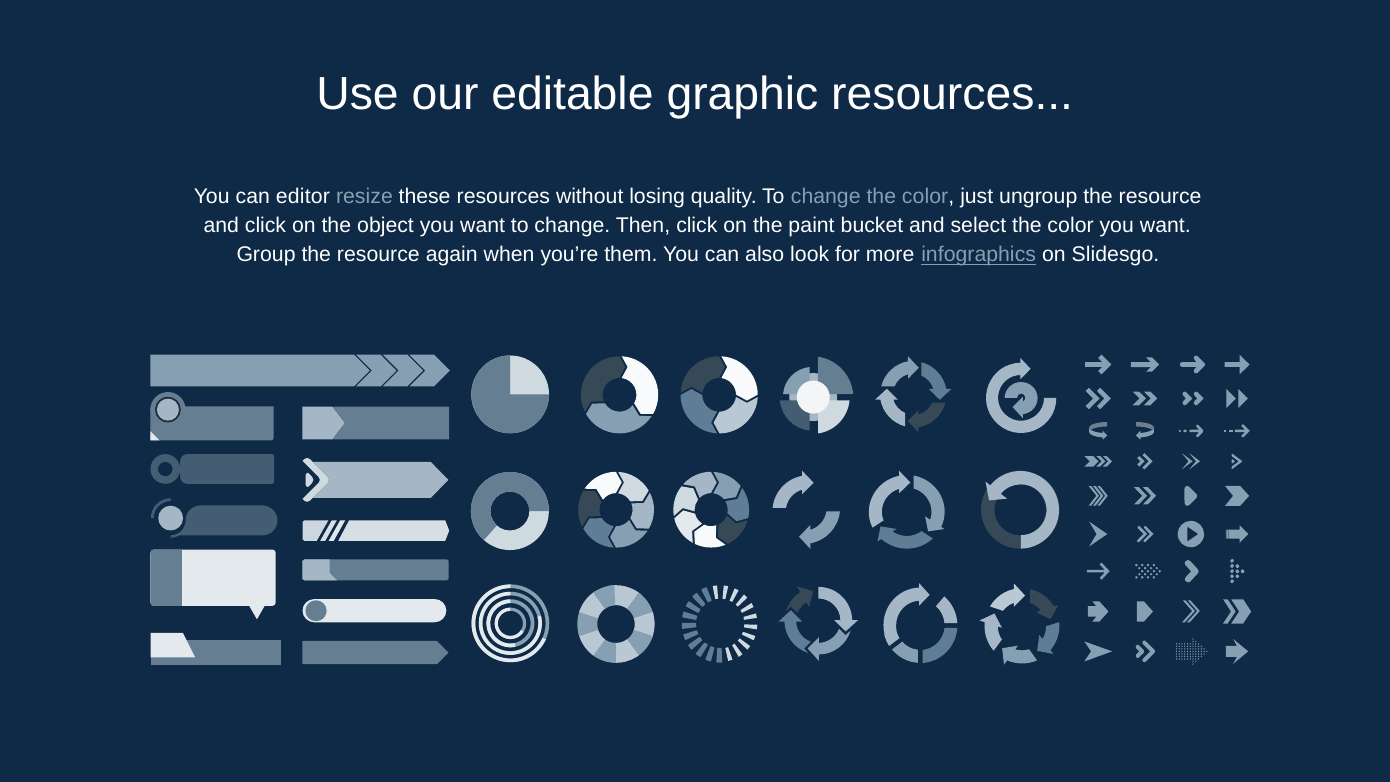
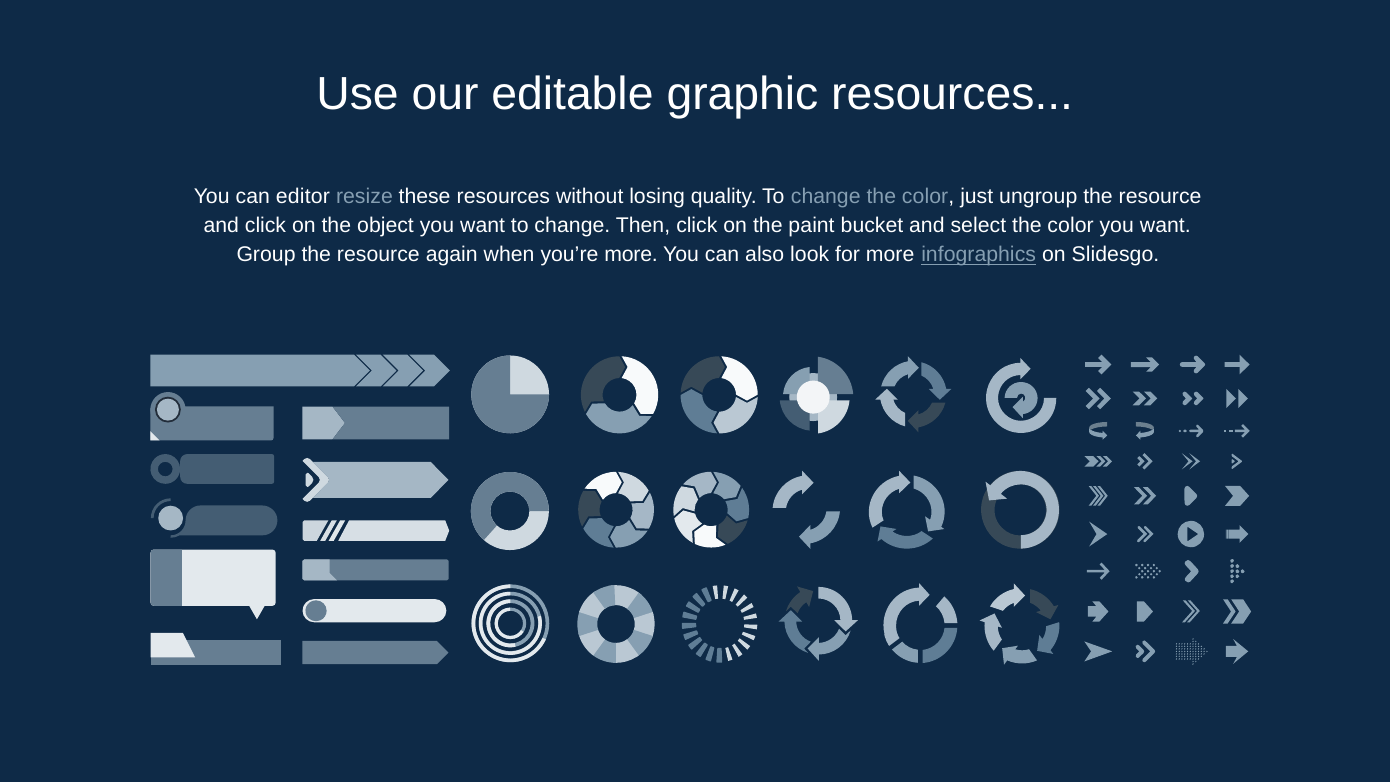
you’re them: them -> more (631, 255)
